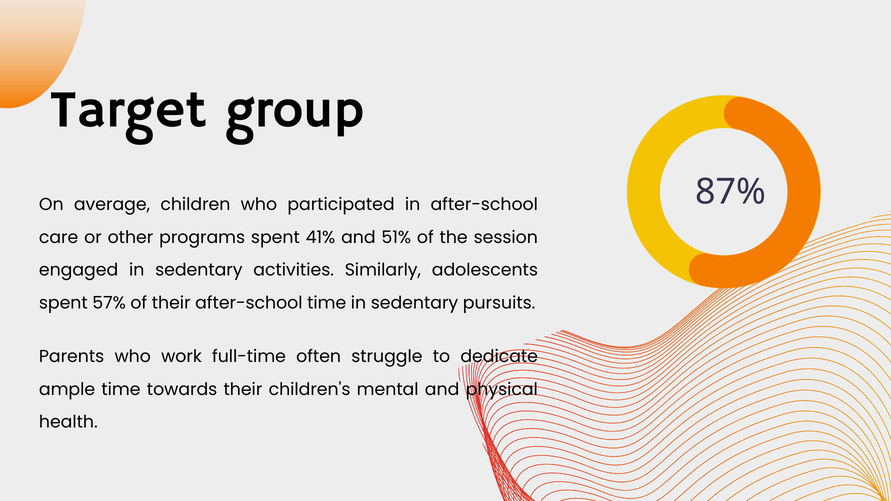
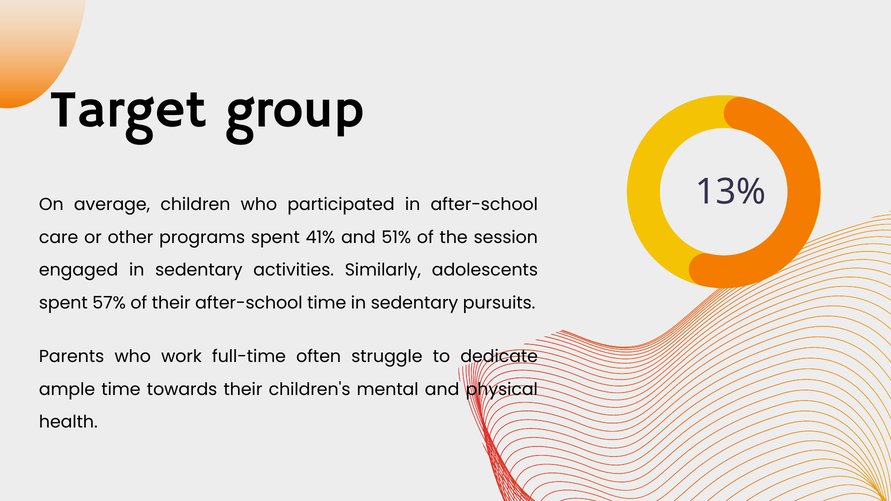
87%: 87% -> 13% (731, 192)
